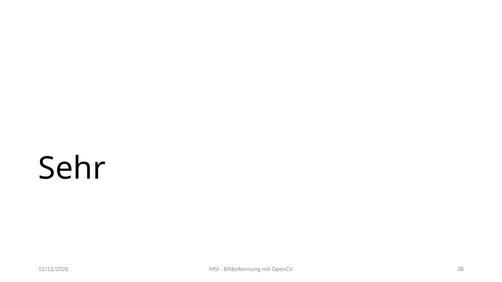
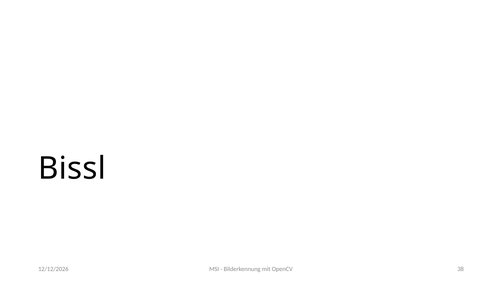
Sehr: Sehr -> Bissl (72, 169)
